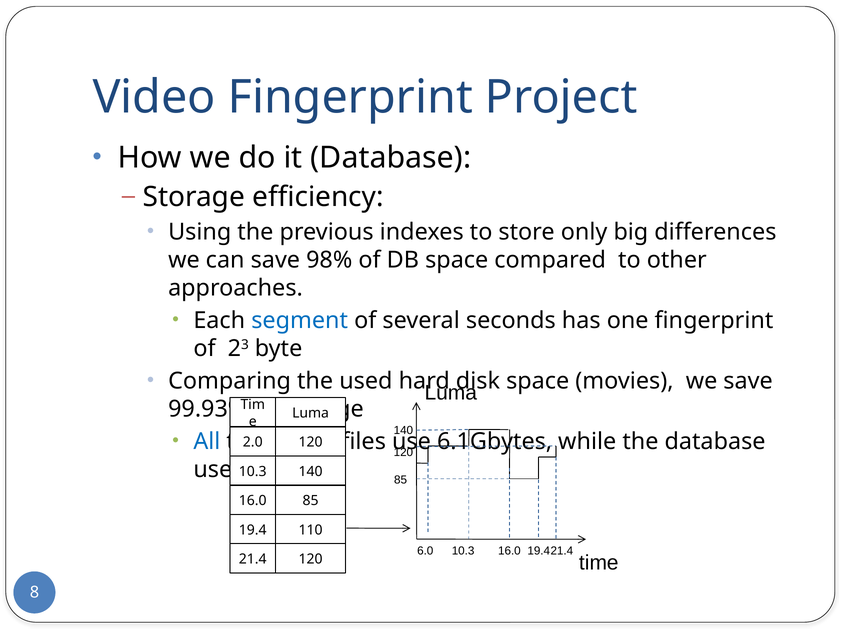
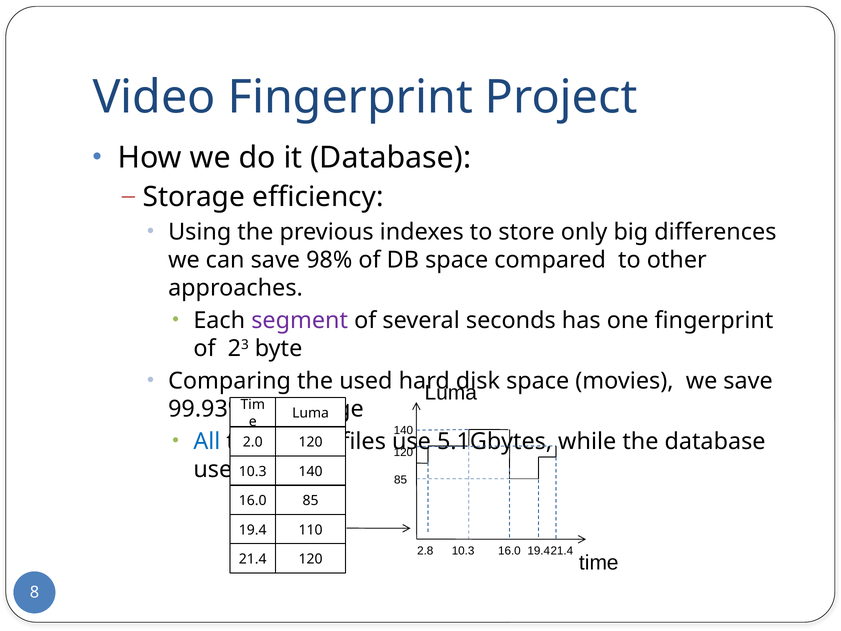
segment colour: blue -> purple (300, 320)
6.1Gbytes: 6.1Gbytes -> 5.1Gbytes (495, 441)
6.0: 6.0 -> 2.8 (425, 551)
